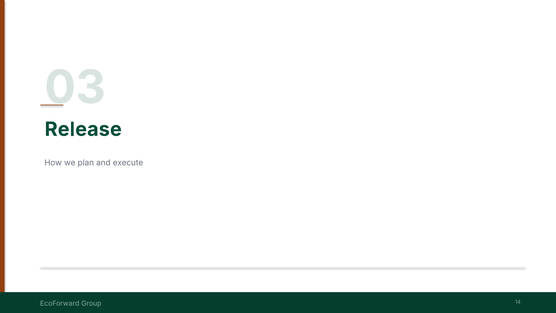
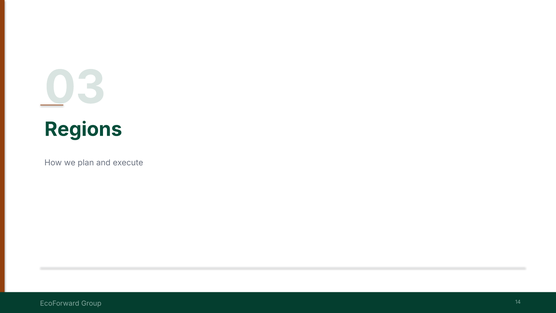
Release: Release -> Regions (83, 129)
